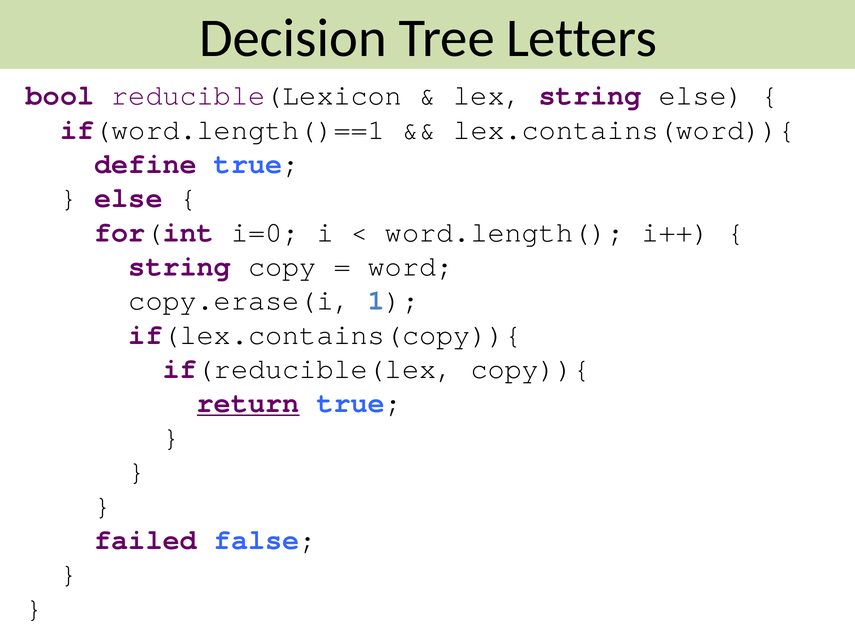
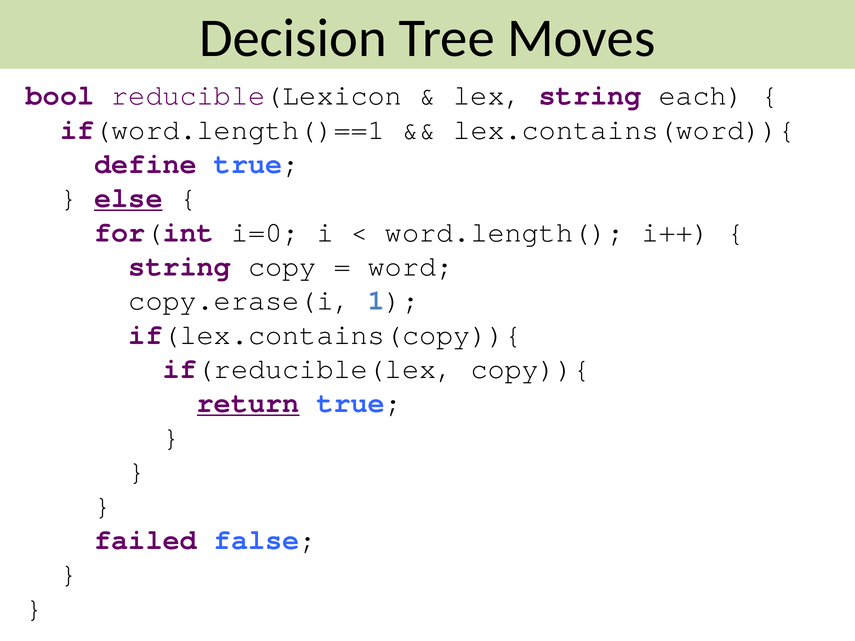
Letters: Letters -> Moves (581, 38)
string else: else -> each (701, 95)
else underline: none -> present (128, 198)
